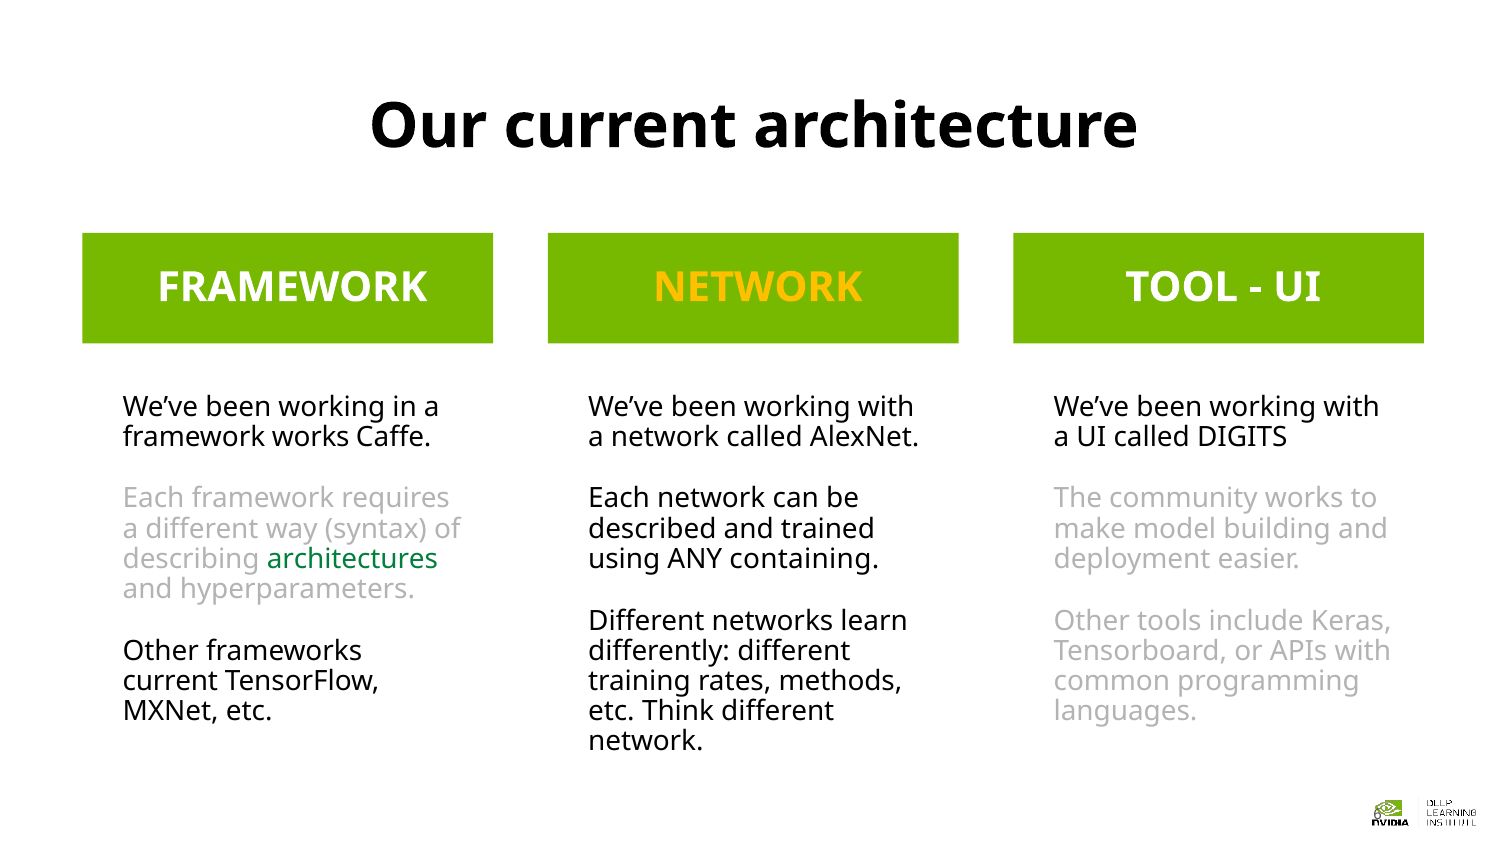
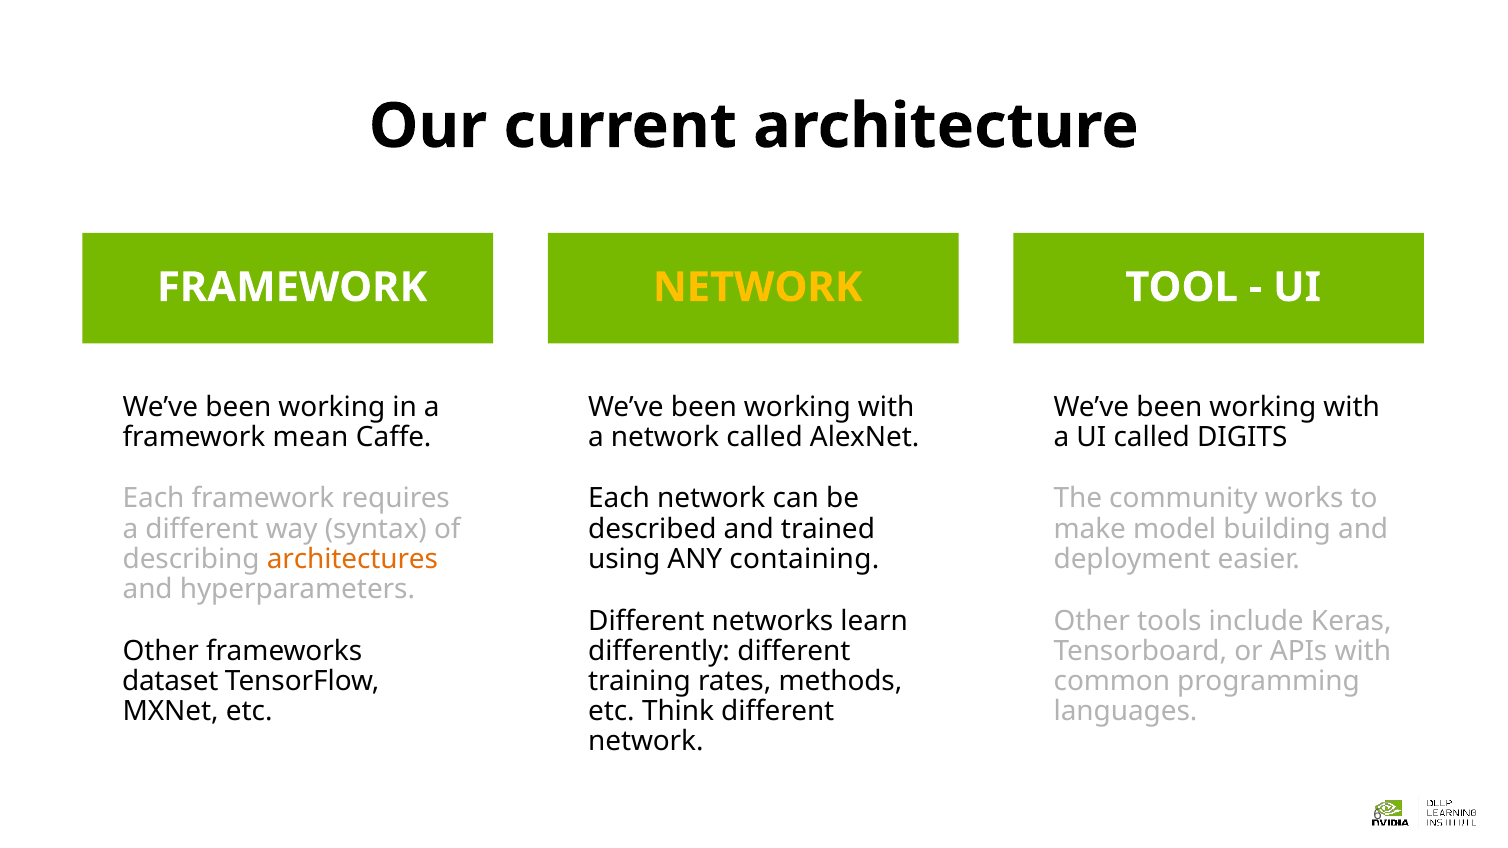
framework works: works -> mean (311, 437)
architectures colour: green -> orange (352, 559)
current: current -> dataset (170, 681)
